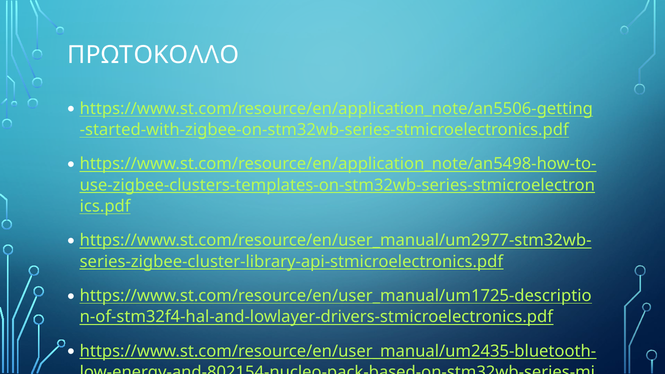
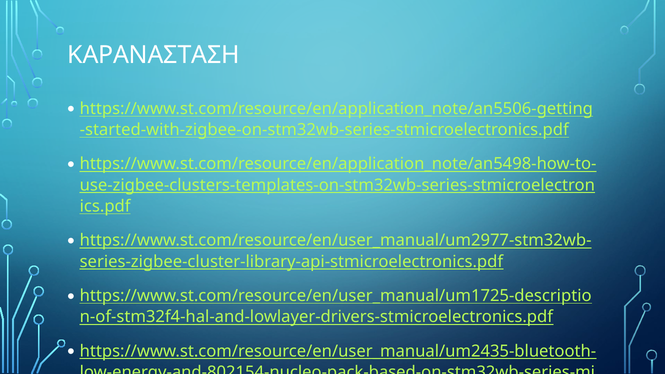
ΠΡΩΤΟΚΟΛΛΟ: ΠΡΩΤΟΚΟΛΛΟ -> ΚΑΡΑΝΑΣΤΑΣΗ (153, 55)
